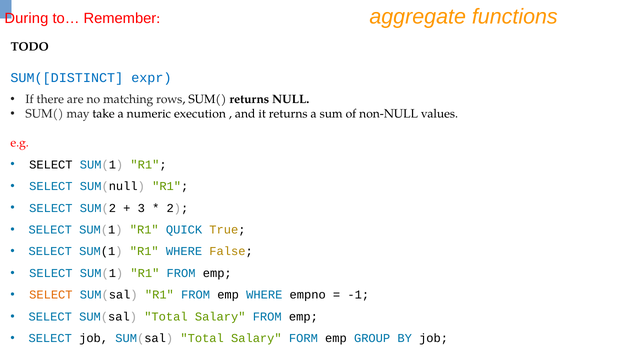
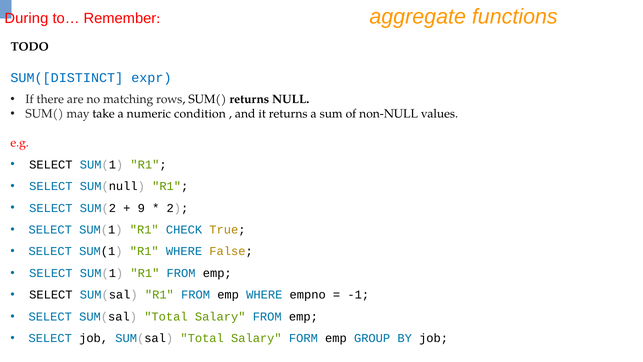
execution: execution -> condition (200, 114)
3: 3 -> 9 (141, 208)
QUICK: QUICK -> CHECK (184, 230)
SELECT colour: orange -> black (51, 295)
